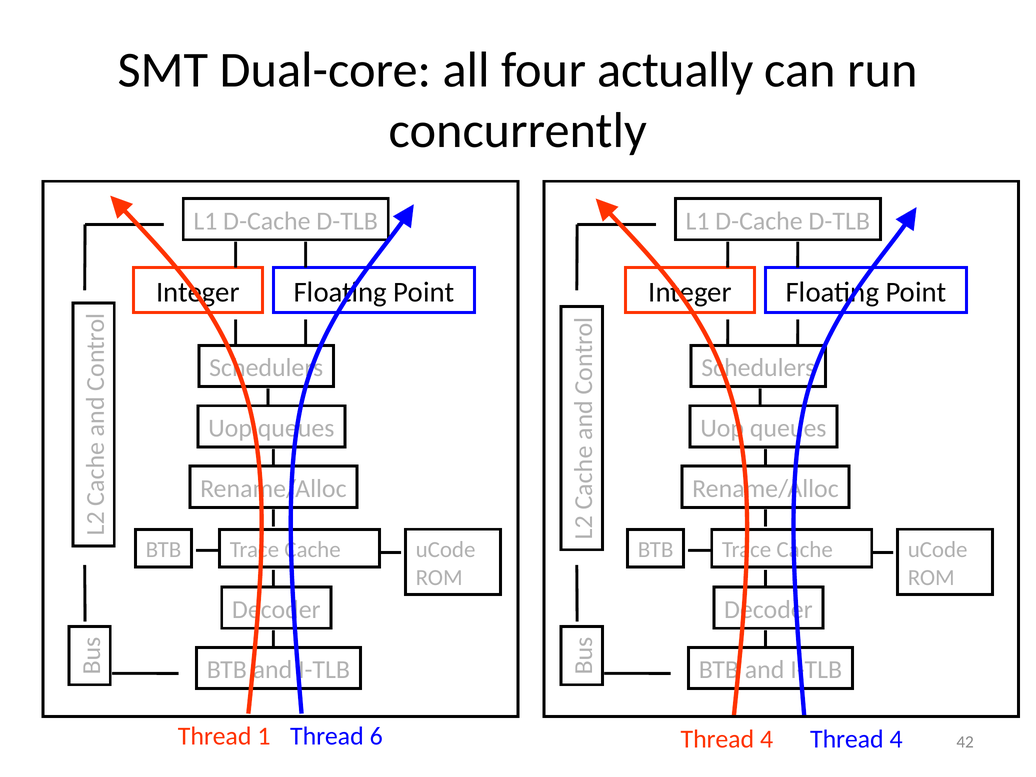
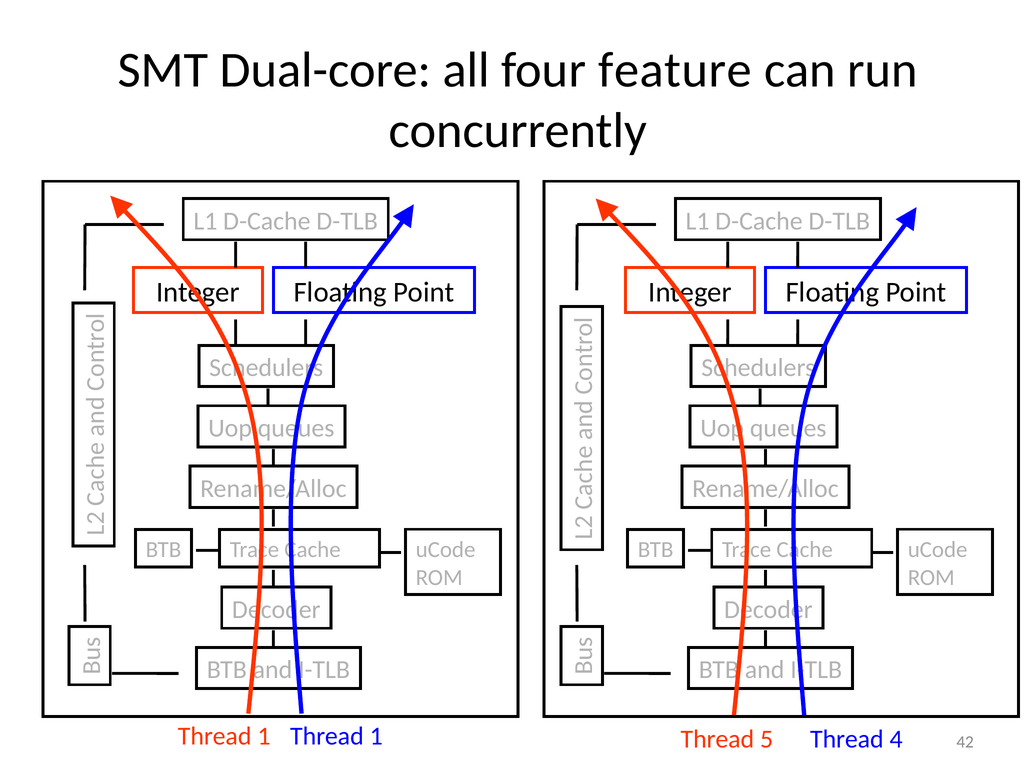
actually: actually -> feature (675, 70)
1 Thread 6: 6 -> 1 (376, 736)
4: 4 -> 5 (767, 739)
